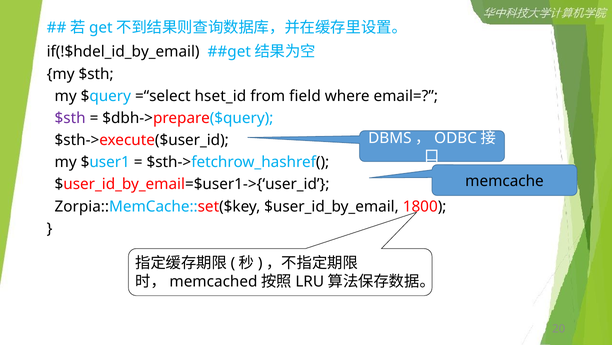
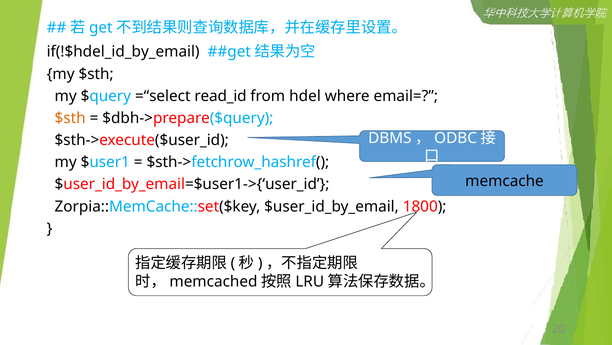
hset_id: hset_id -> read_id (221, 96)
field: field -> hdel (305, 96)
$sth colour: purple -> orange (70, 118)
